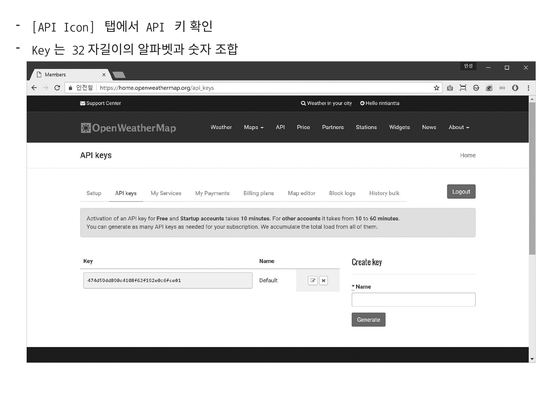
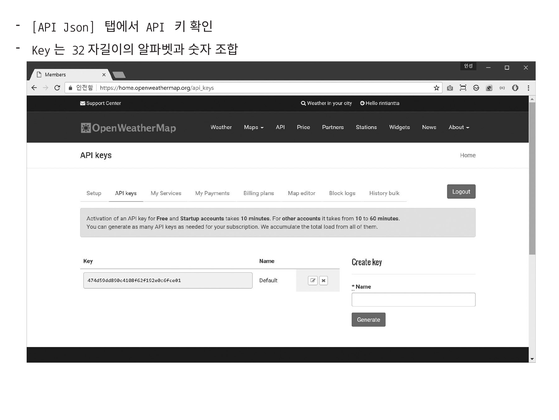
Icon: Icon -> Json (79, 27)
